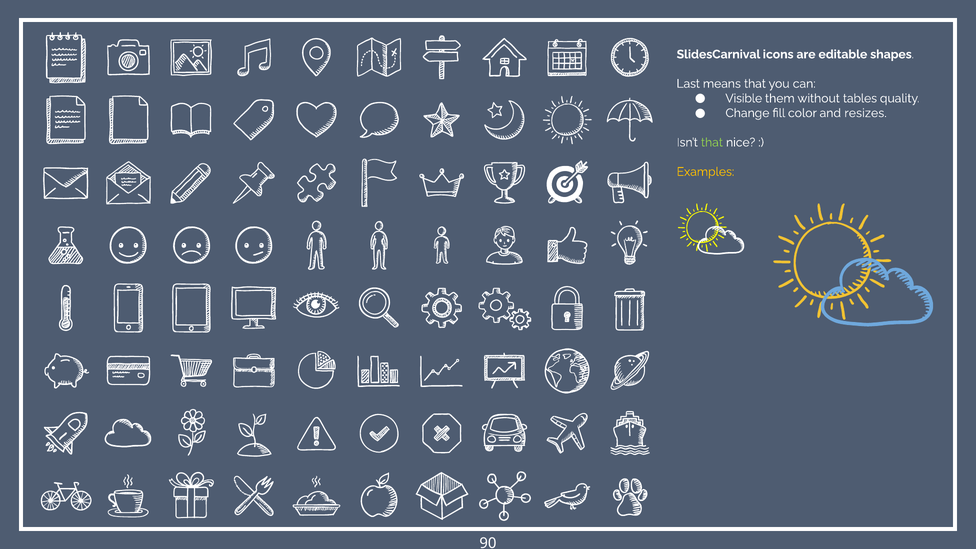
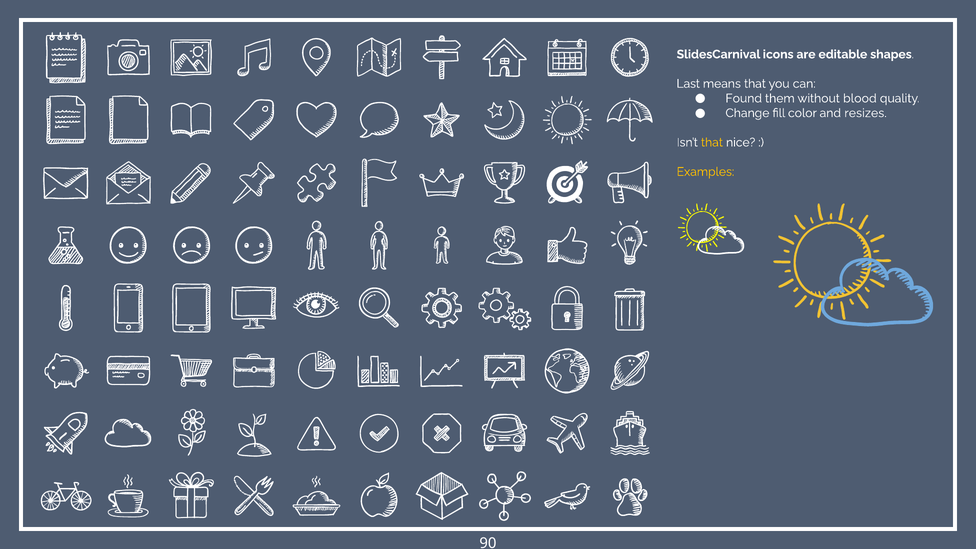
Visible: Visible -> Found (744, 98)
tables: tables -> blood (860, 98)
that colour: light green -> yellow (712, 142)
